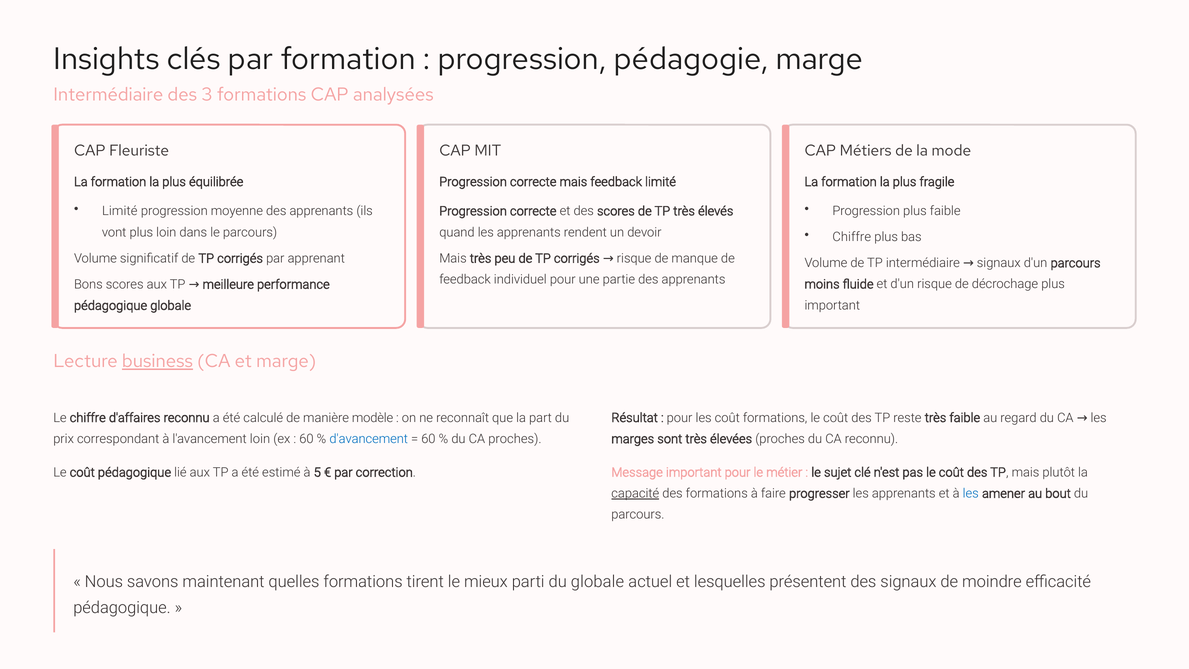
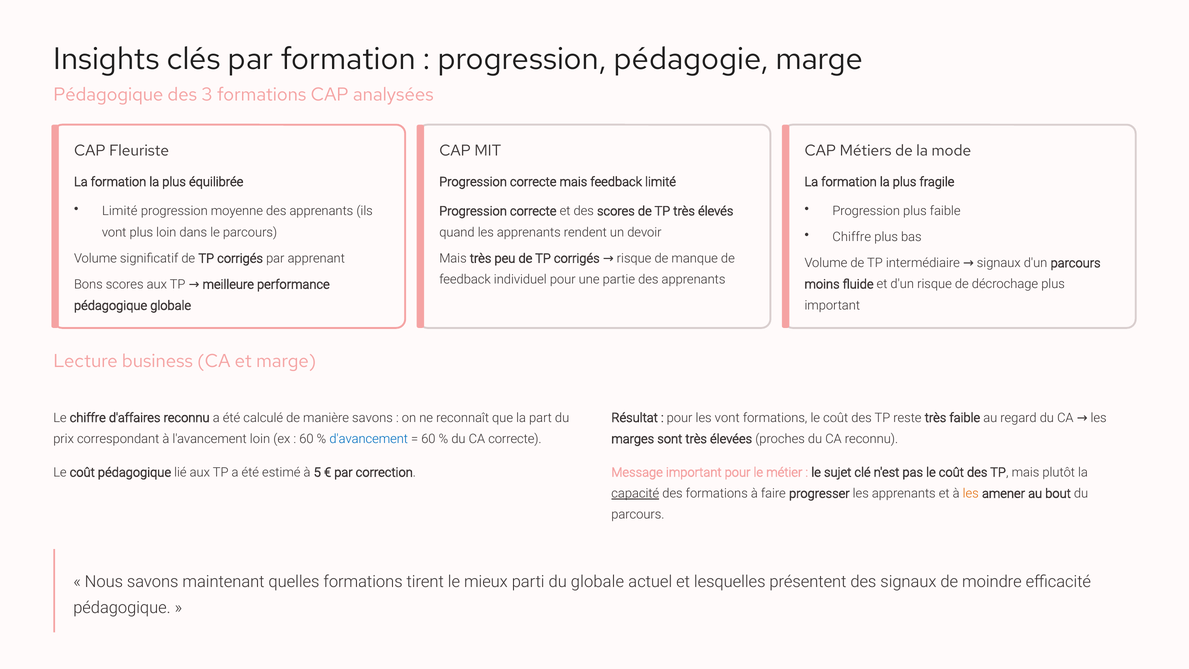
Intermédiaire: Intermédiaire -> Pédagogique (108, 95)
business underline: present -> none (157, 361)
manière modèle: modèle -> savons (372, 418)
les coût: coût -> vont (727, 418)
CA proches: proches -> correcte (515, 439)
les colour: blue -> orange (971, 493)
